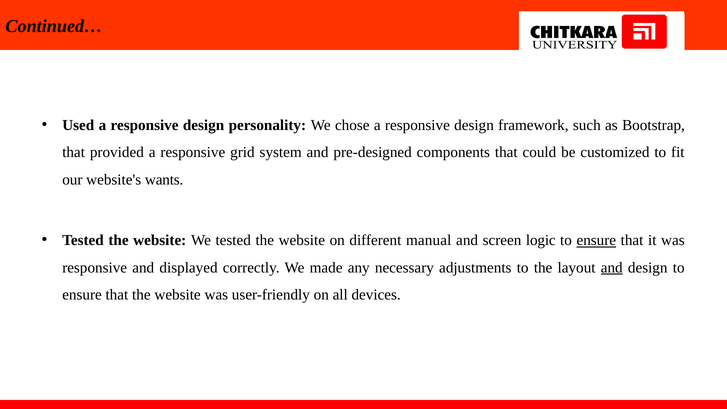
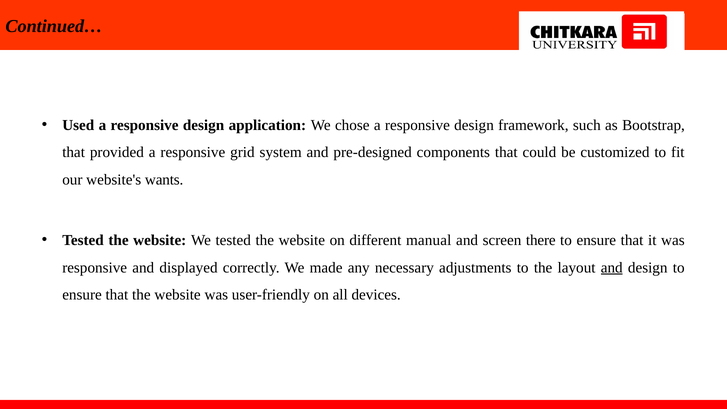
personality: personality -> application (267, 125)
logic: logic -> there (541, 240)
ensure underline: present -> none (596, 240)
